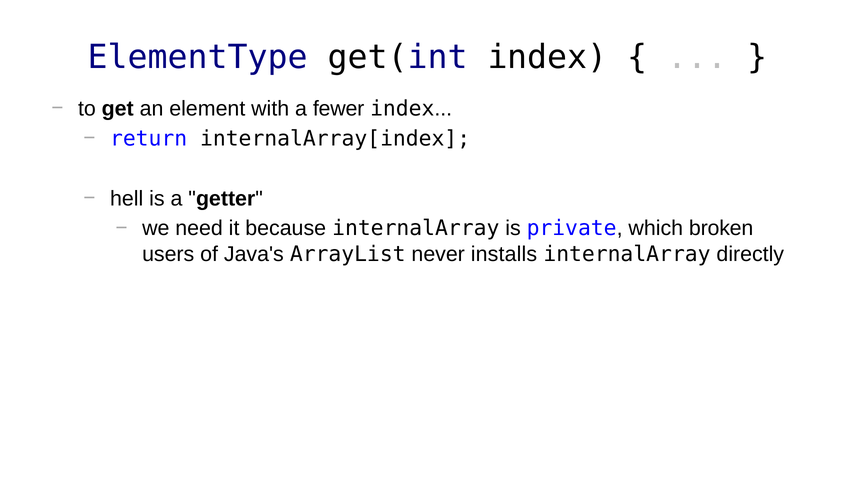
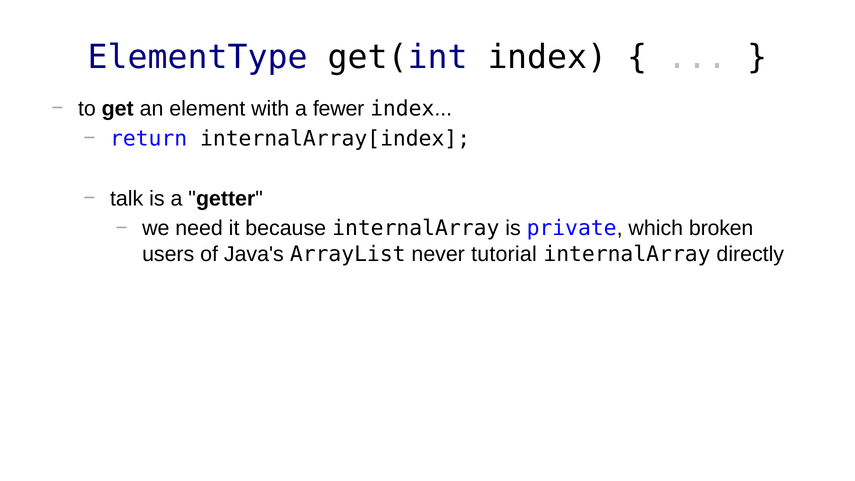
hell: hell -> talk (127, 198)
installs: installs -> tutorial (504, 254)
